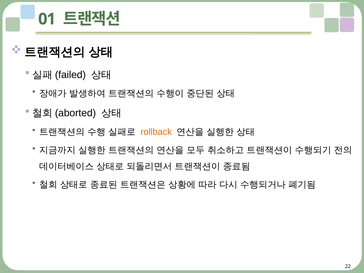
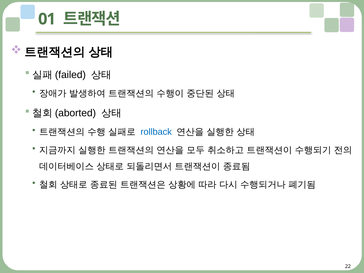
rollback colour: orange -> blue (156, 132)
